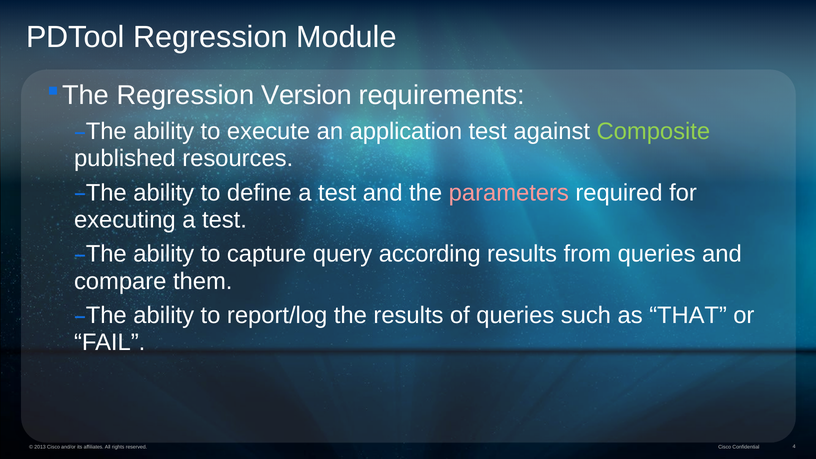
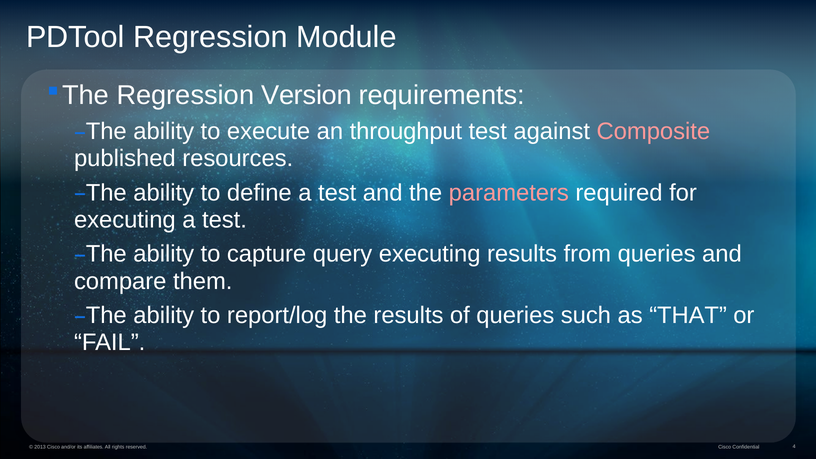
application: application -> throughput (406, 132)
Composite colour: light green -> pink (653, 132)
query according: according -> executing (430, 254)
